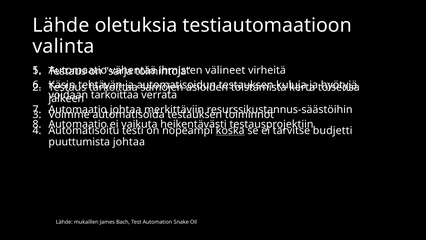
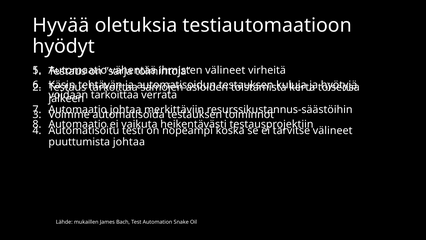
Lähde: Lähde -> Hyvää (61, 25)
valinta: valinta -> hyödyt (64, 46)
koska underline: present -> none (230, 130)
budjetti: budjetti -> välineet (333, 130)
